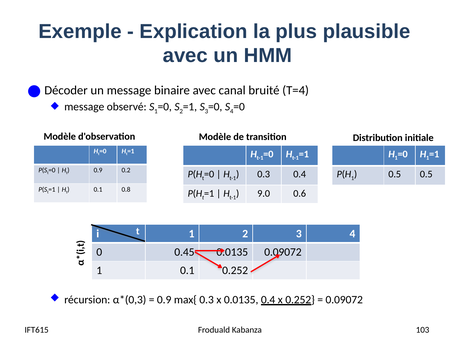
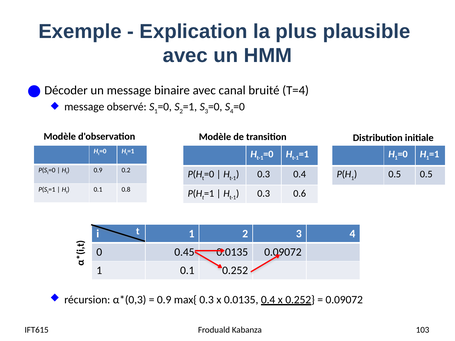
9.0: 9.0 -> 0.3 (264, 194)
